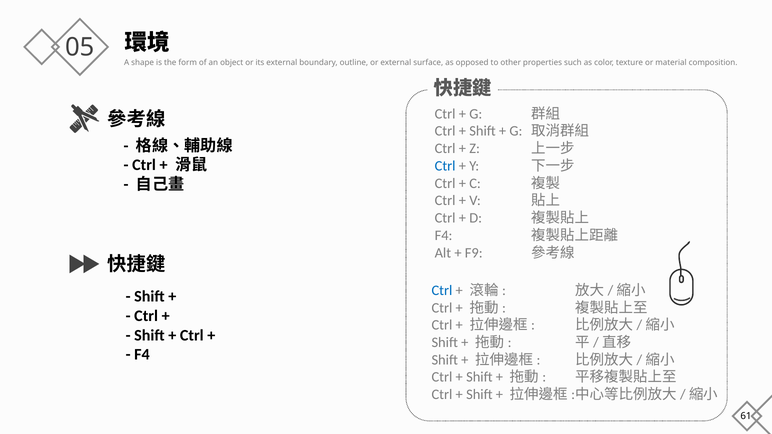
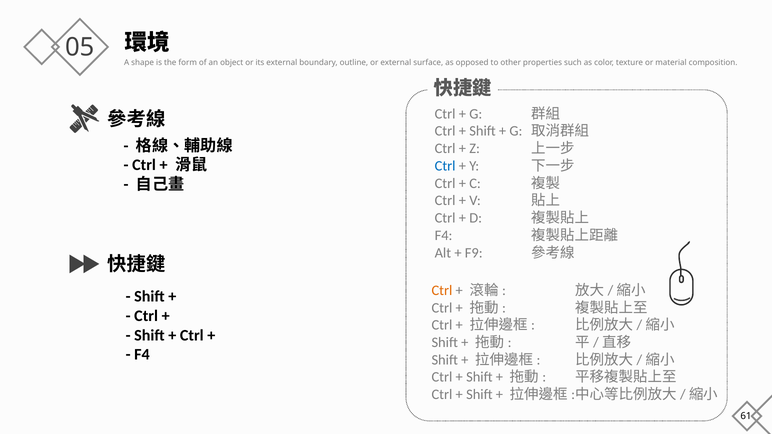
Ctrl colour: blue -> orange (442, 291)
